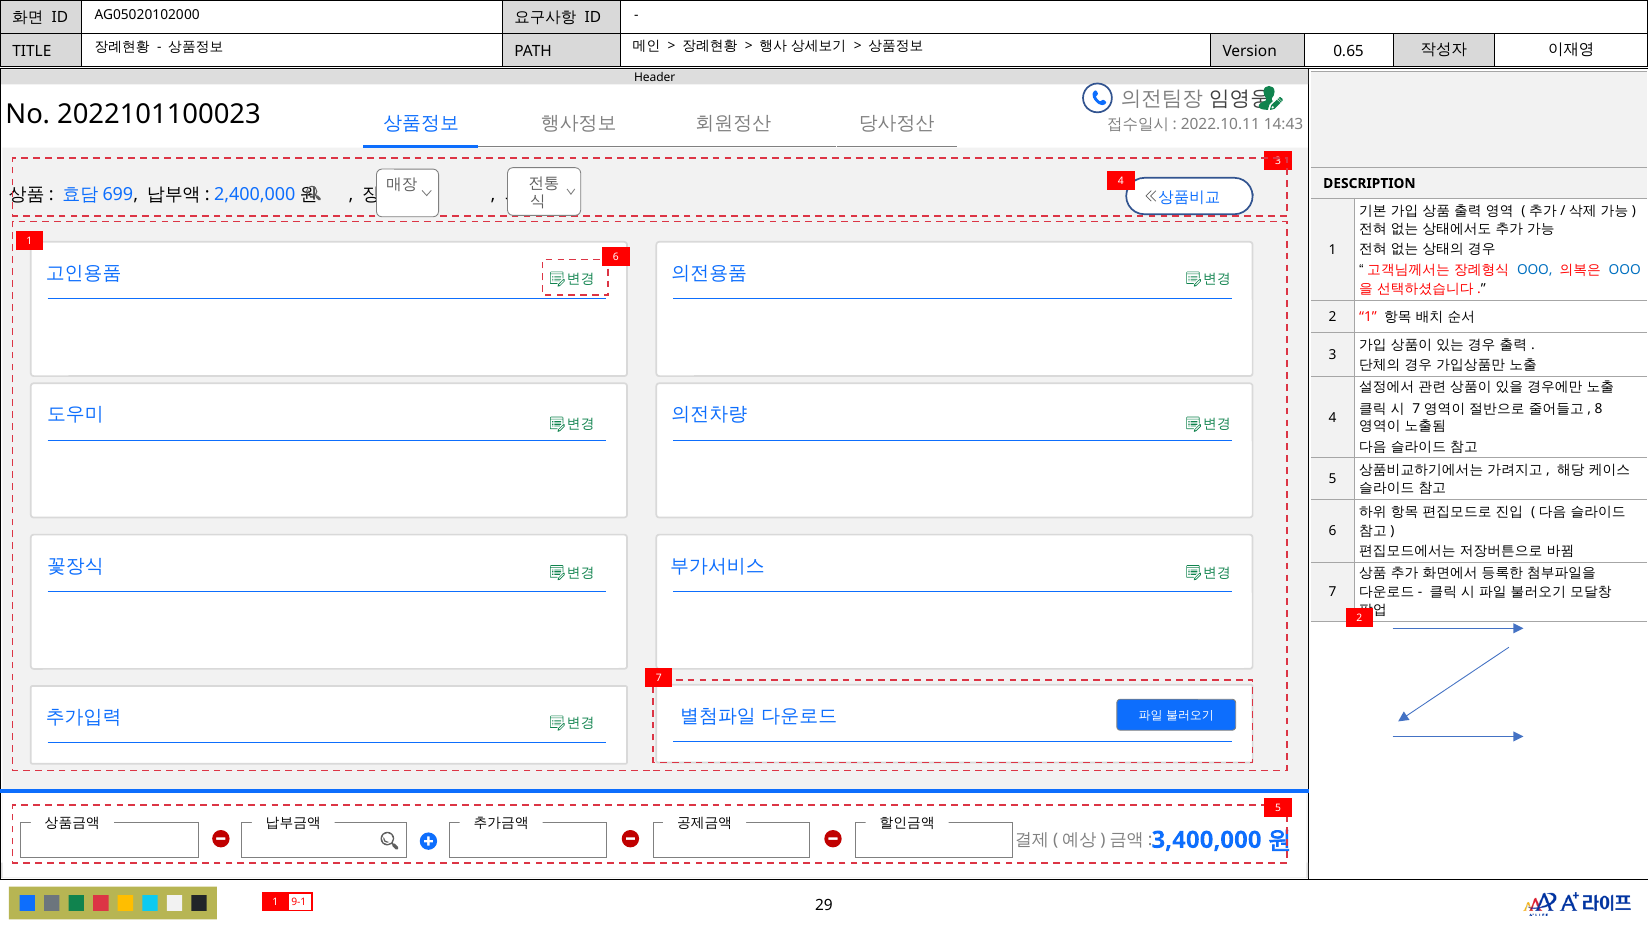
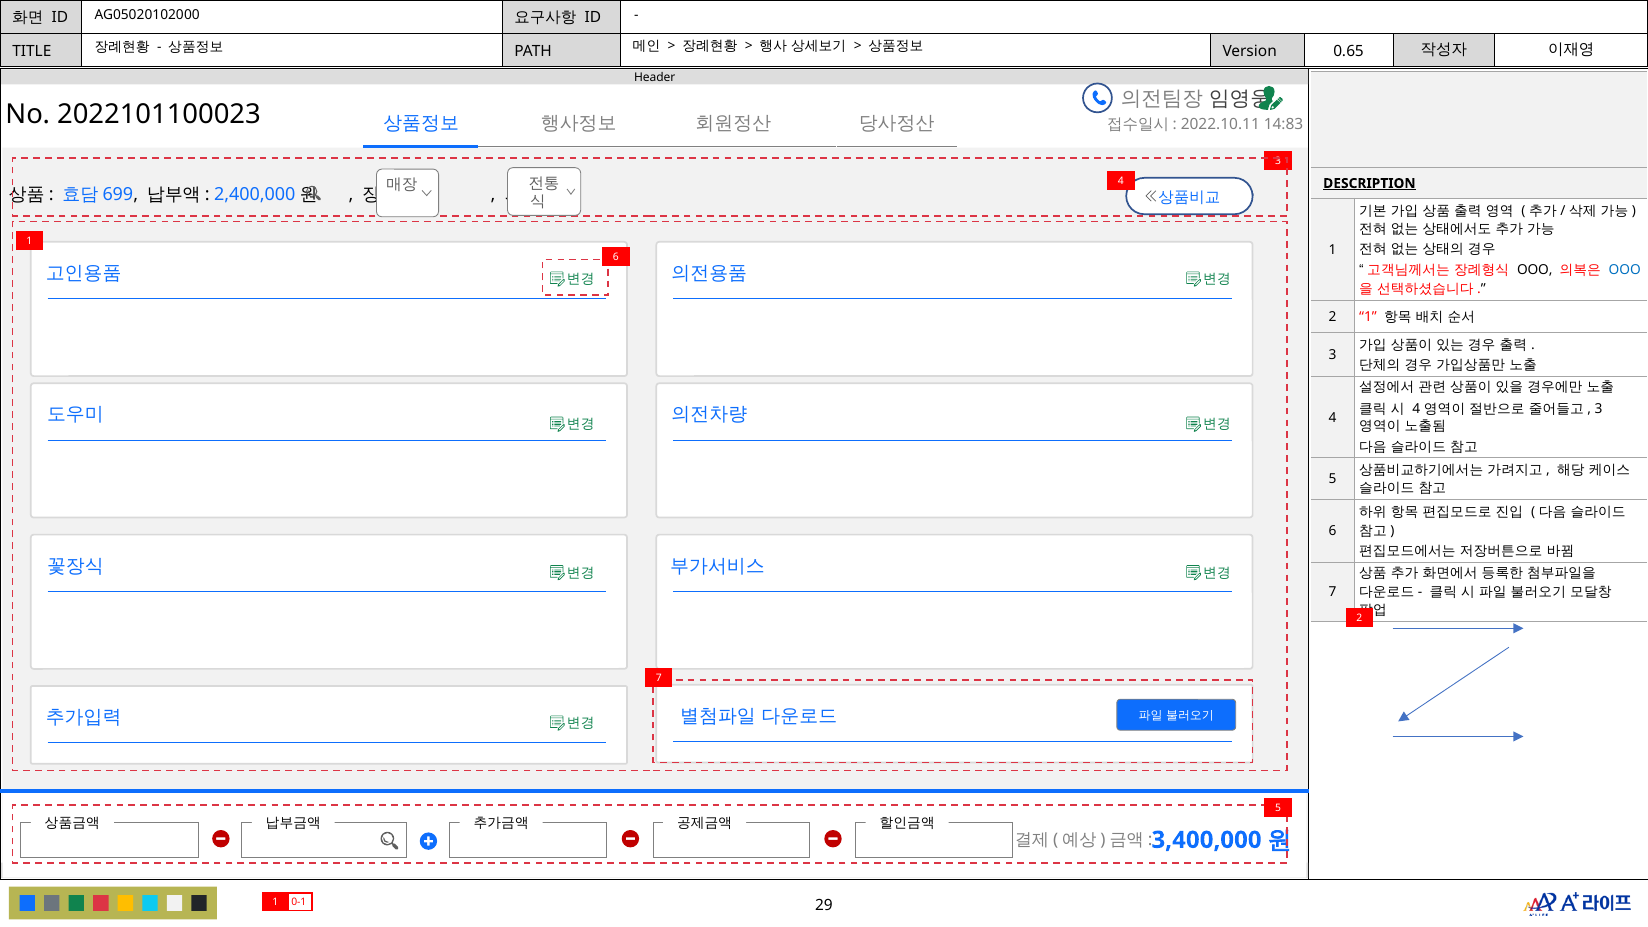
14:43: 14:43 -> 14:83 (1284, 124)
DESCRIPTION underline: none -> present (1369, 183)
OOO colour: blue -> black (1535, 270)
7: 7 -> 4 (1416, 409)
8: 8 -> 3 (1599, 409)
9-1: 9-1 -> 0-1 (299, 902)
